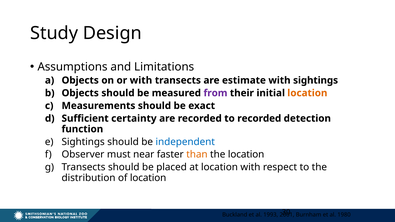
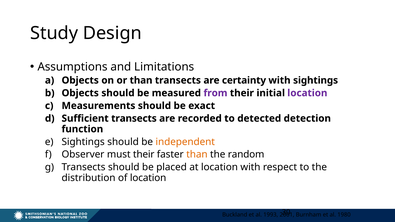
or with: with -> than (141, 80)
estimate: estimate -> certainty (244, 80)
location colour: orange -> purple (307, 93)
Sufficient certainty: certainty -> transects (134, 119)
to recorded: recorded -> detected (259, 119)
independent colour: blue -> orange (185, 142)
must near: near -> their (144, 155)
the location: location -> random (246, 155)
